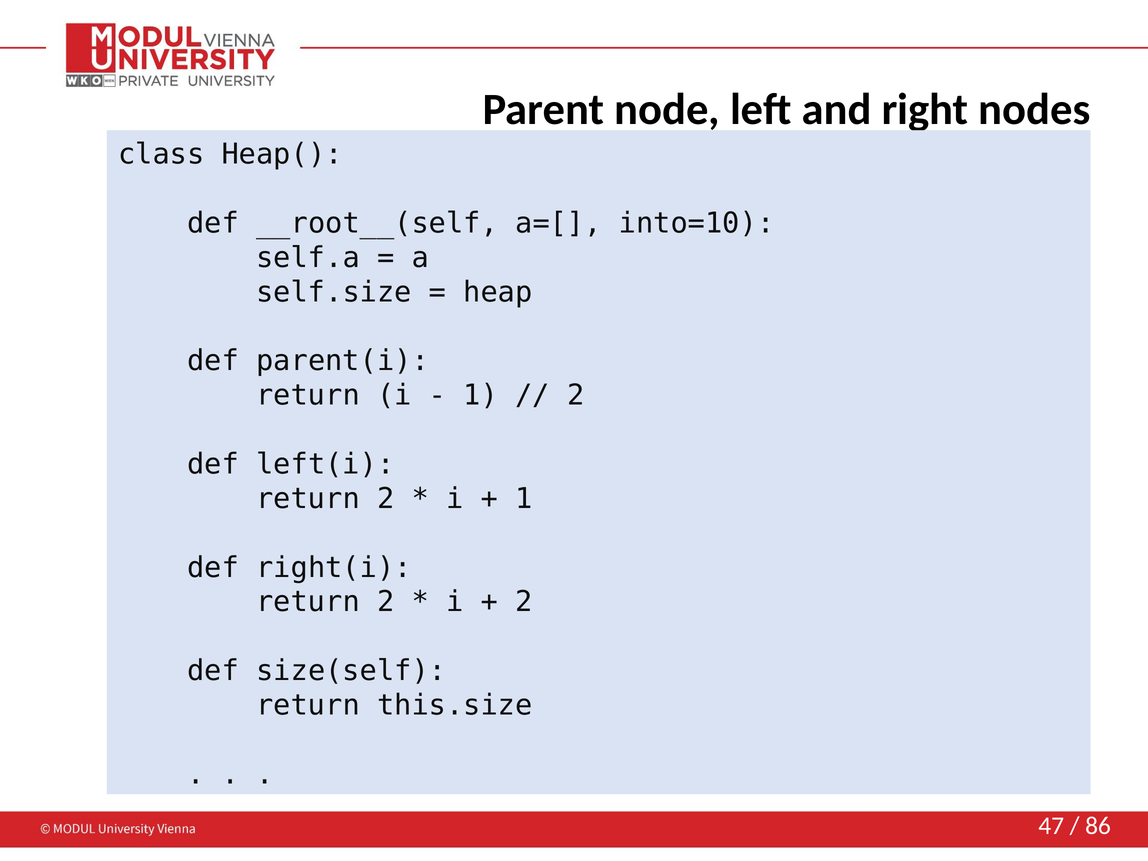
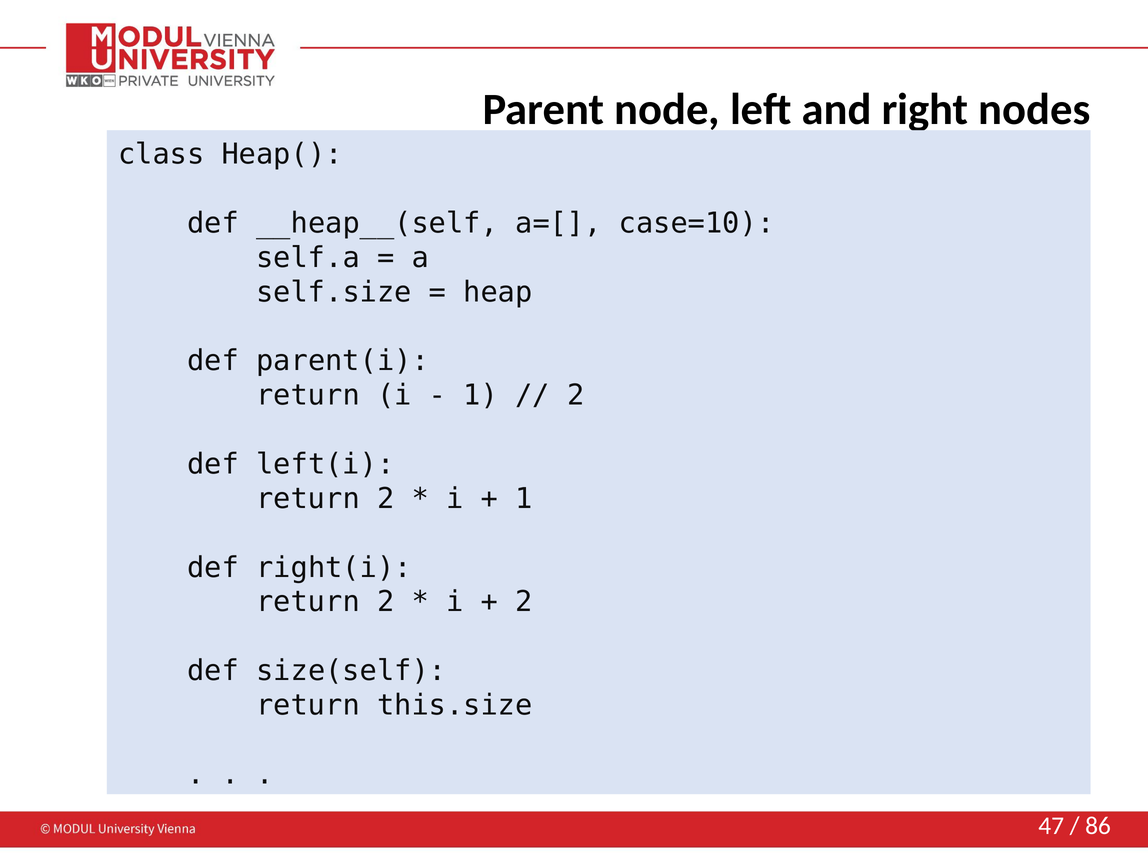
__root__(self: __root__(self -> __heap__(self (377, 223)
into=10: into=10 -> case=10 (697, 223)
